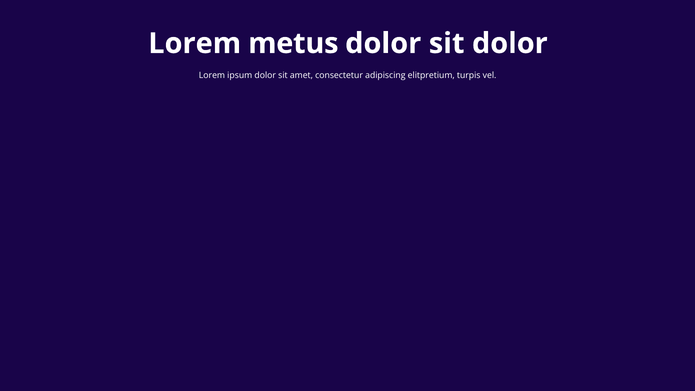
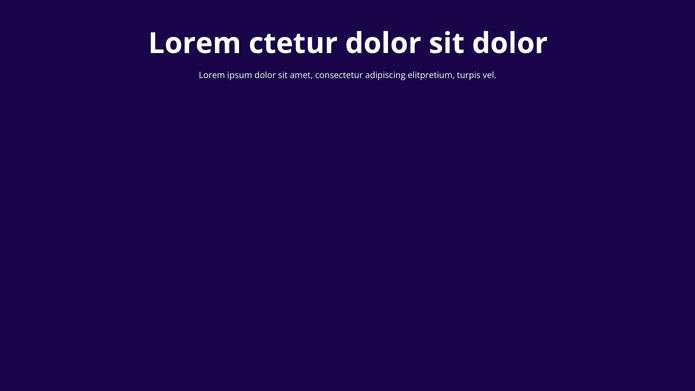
metus: metus -> ctetur (293, 43)
